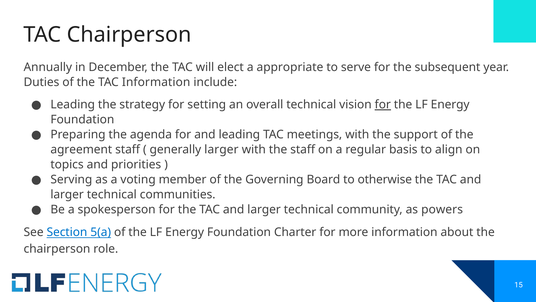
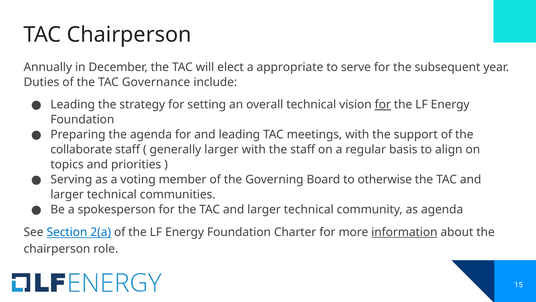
TAC Information: Information -> Governance (156, 82)
agreement: agreement -> collaborate (81, 149)
as powers: powers -> agenda (442, 209)
5(a: 5(a -> 2(a (101, 232)
information underline: none -> present (404, 232)
